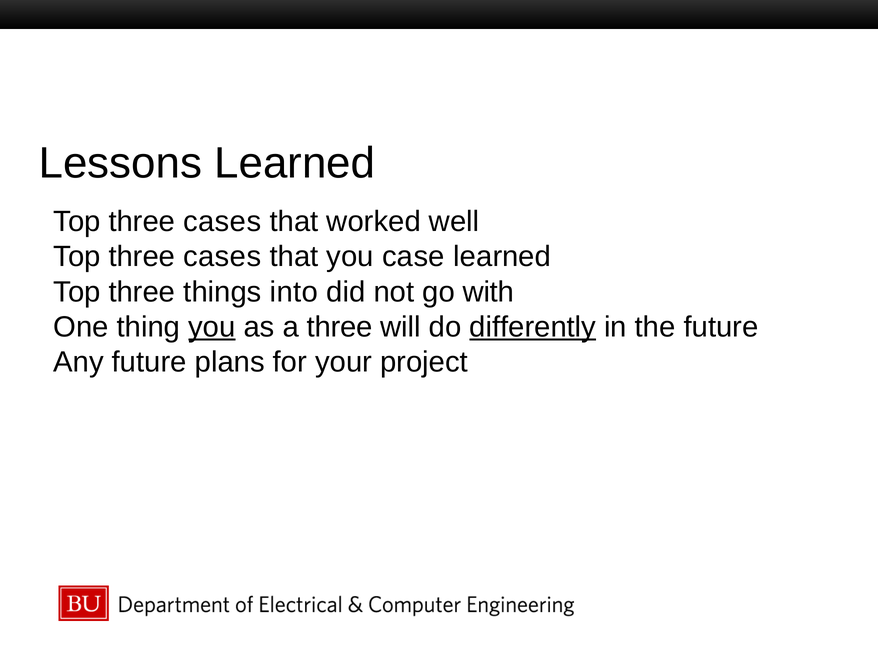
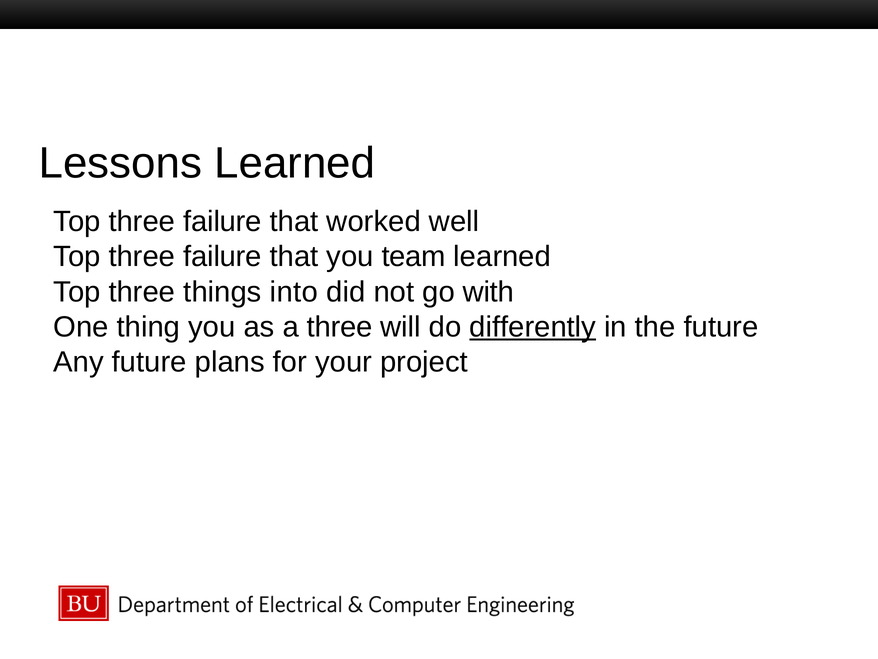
cases: cases -> failure (223, 221)
cases: cases -> failure (223, 257)
case: case -> team (414, 257)
you underline: present -> none (212, 327)
